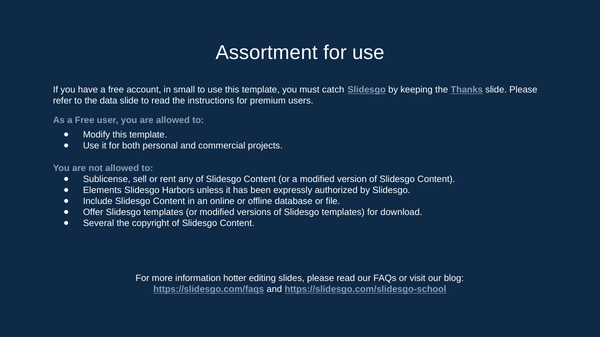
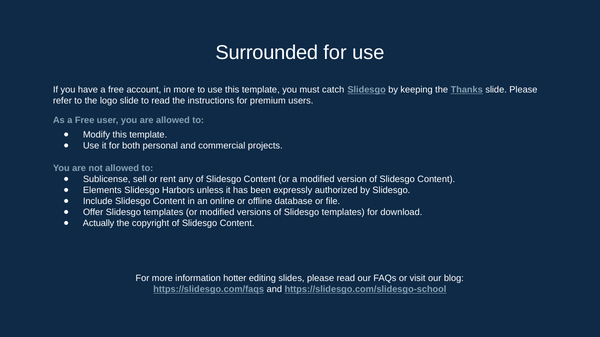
Assortment: Assortment -> Surrounded (267, 53)
in small: small -> more (184, 90)
data: data -> logo (109, 101)
Several: Several -> Actually (99, 223)
